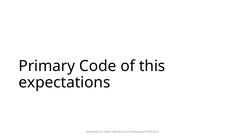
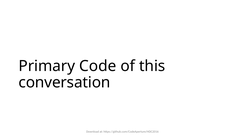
expectations: expectations -> conversation (65, 82)
